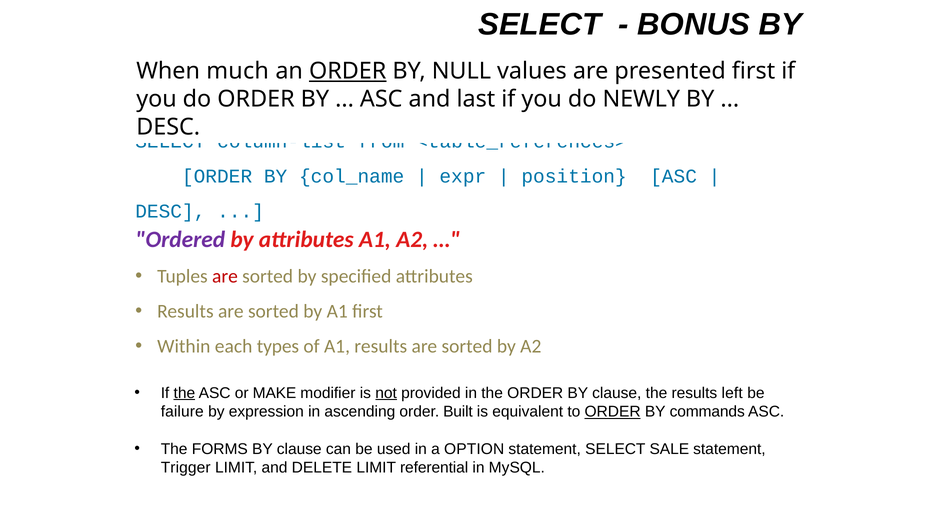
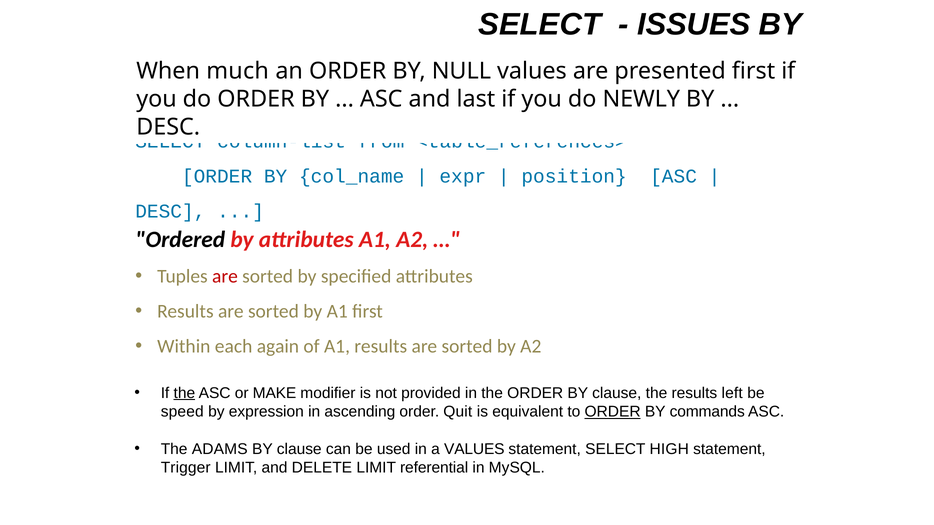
BONUS: BONUS -> ISSUES (694, 24)
ORDER underline: present -> none (348, 71)
Ordered colour: purple -> black (180, 240)
types: types -> again (278, 347)
not underline: present -> none (386, 393)
failure: failure -> speed (182, 412)
Built: Built -> Quit (458, 412)
FORMS: FORMS -> ADAMS (220, 449)
a OPTION: OPTION -> VALUES (474, 449)
SALE: SALE -> HIGH (669, 449)
